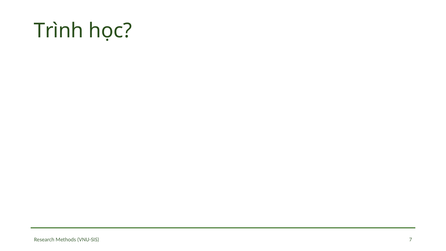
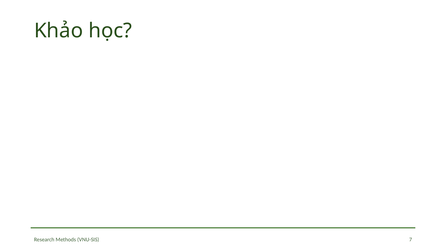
Trình: Trình -> Khảo (59, 31)
